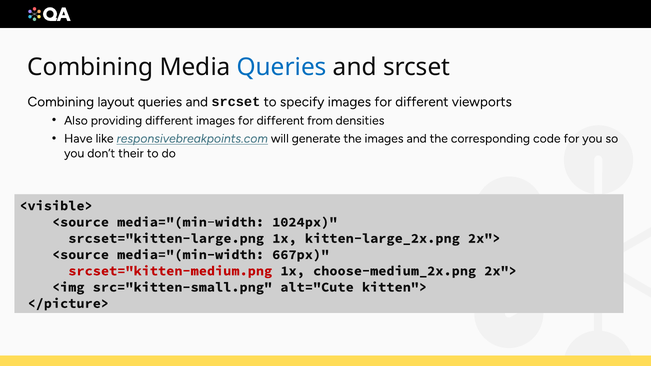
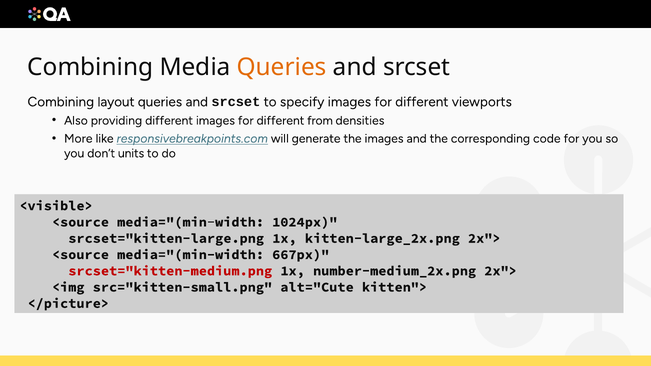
Queries colour: blue -> orange (282, 67)
Have: Have -> More (78, 139)
their: their -> units (131, 153)
choose-medium_2x.png: choose-medium_2x.png -> number-medium_2x.png (395, 271)
